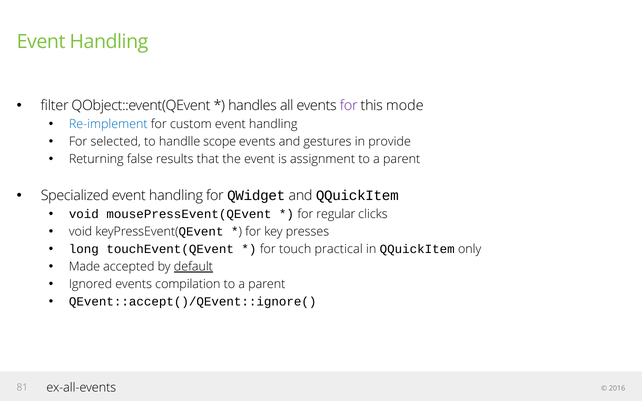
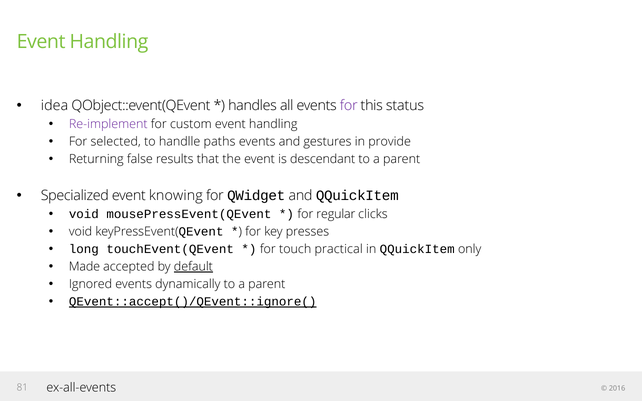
filter: filter -> idea (54, 106)
mode: mode -> status (405, 106)
Re-implement colour: blue -> purple (108, 124)
scope: scope -> paths (220, 142)
assignment: assignment -> descendant (323, 159)
Specialized event handling: handling -> knowing (176, 196)
compilation: compilation -> dynamically (188, 284)
QEvent::accept()/QEvent::ignore( underline: none -> present (193, 302)
